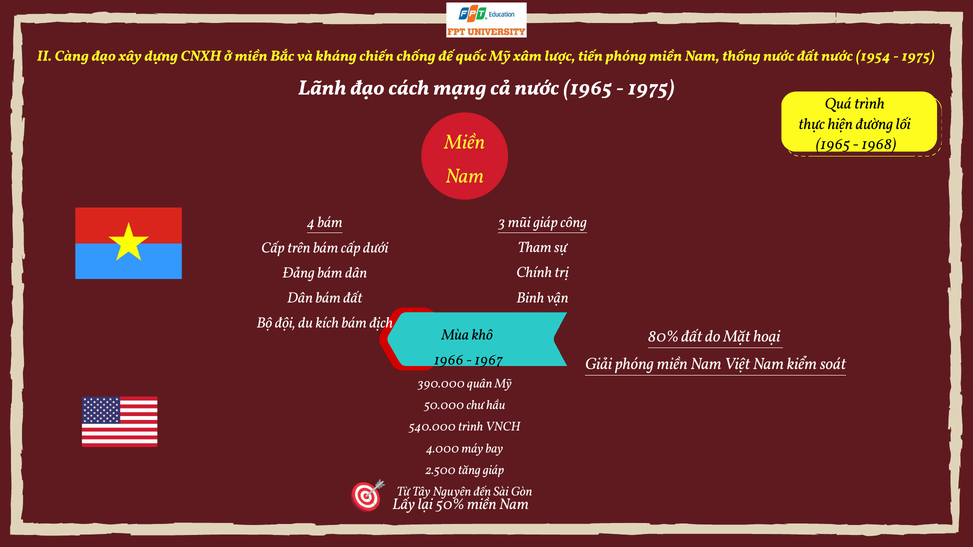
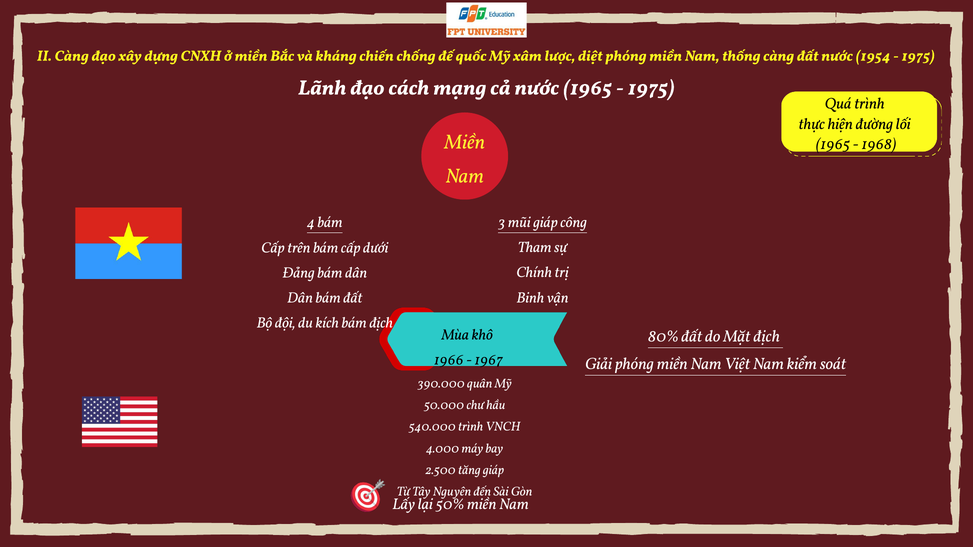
tiến: tiến -> diệt (590, 56)
thống nước: nước -> càng (779, 56)
Mặt hoại: hoại -> địch (767, 337)
